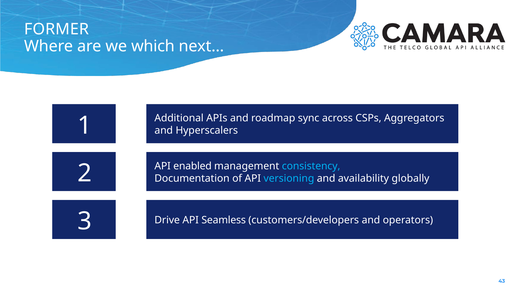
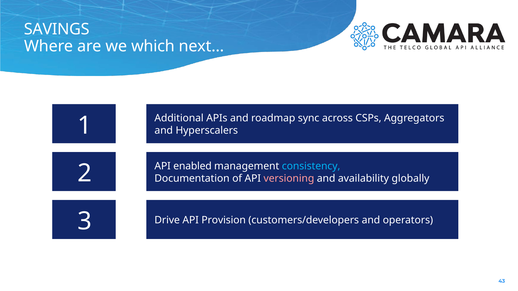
FORMER: FORMER -> SAVINGS (57, 29)
versioning colour: light blue -> pink (289, 179)
Seamless: Seamless -> Provision (224, 221)
